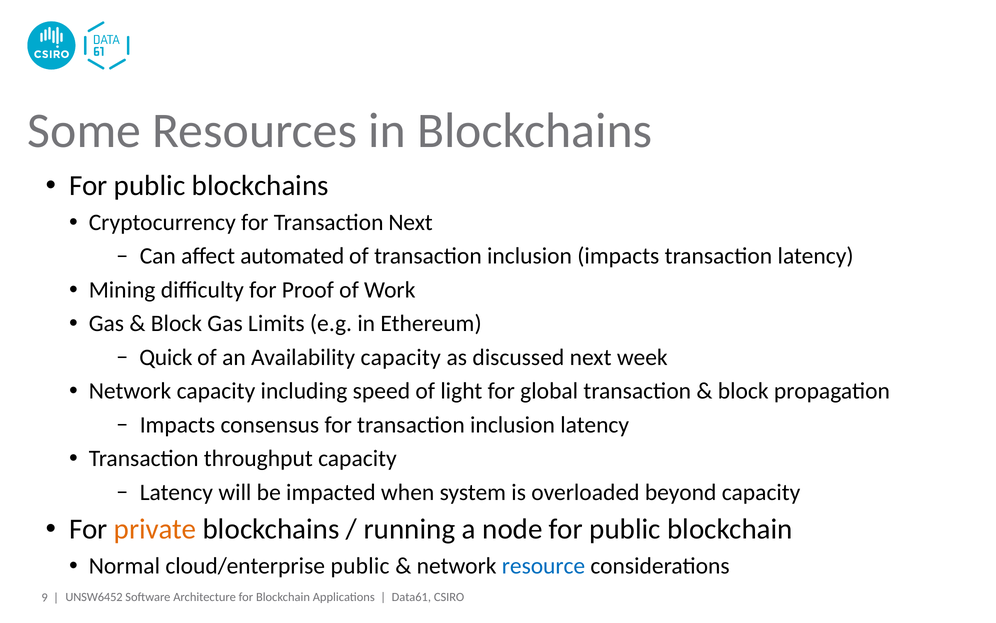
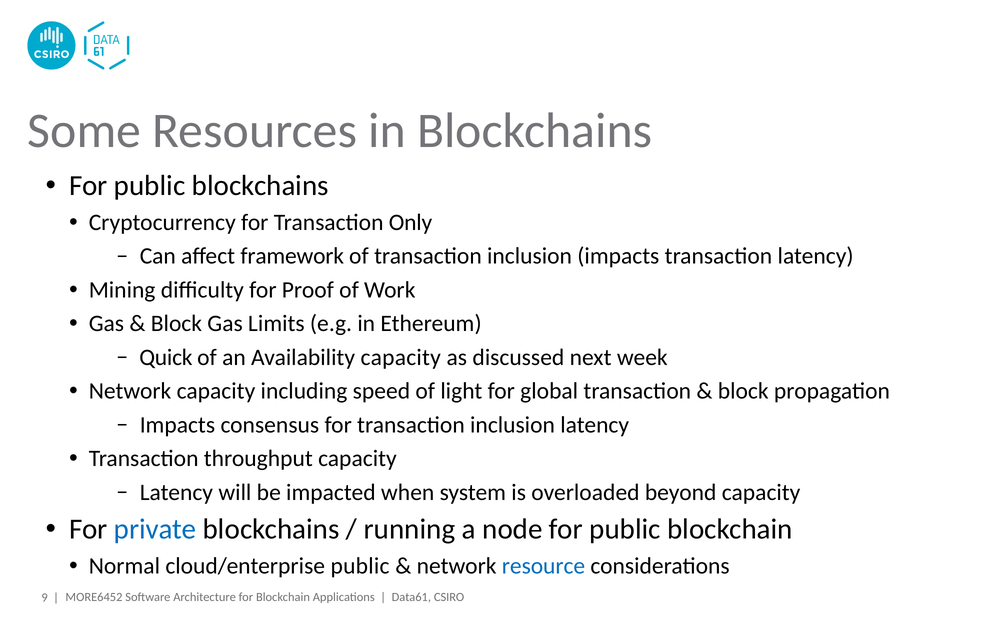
Transaction Next: Next -> Only (411, 222)
automated: automated -> framework (292, 256)
private colour: orange -> blue (155, 529)
UNSW6452: UNSW6452 -> MORE6452 (94, 597)
